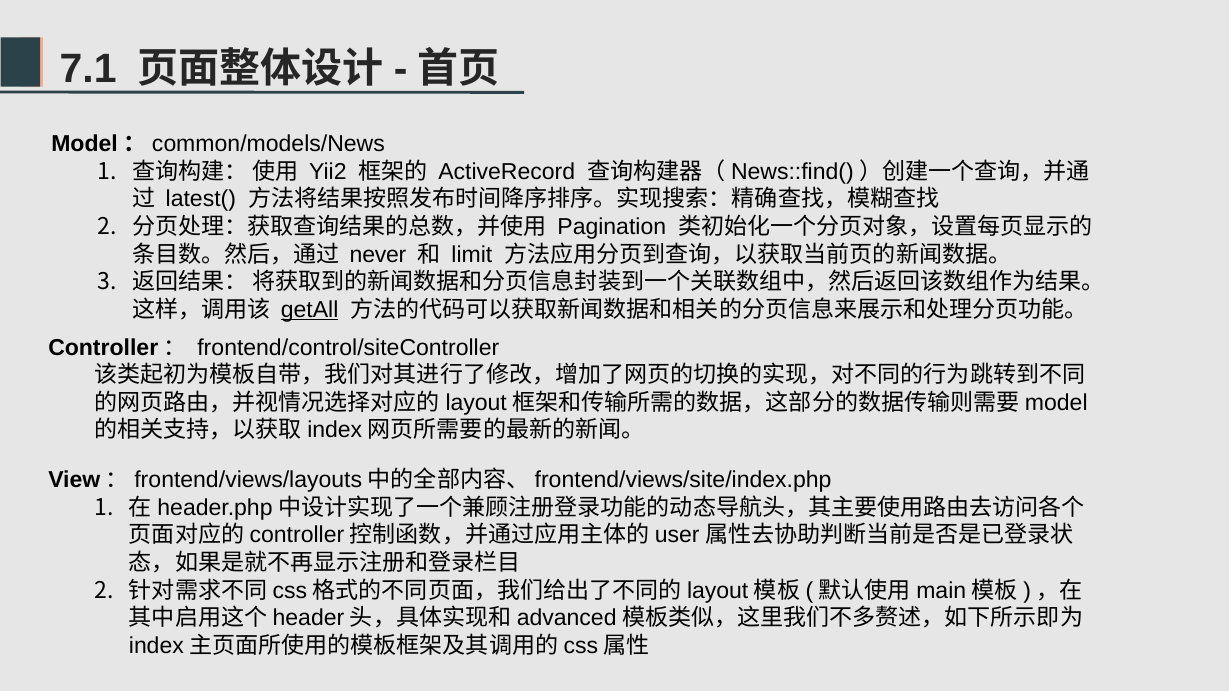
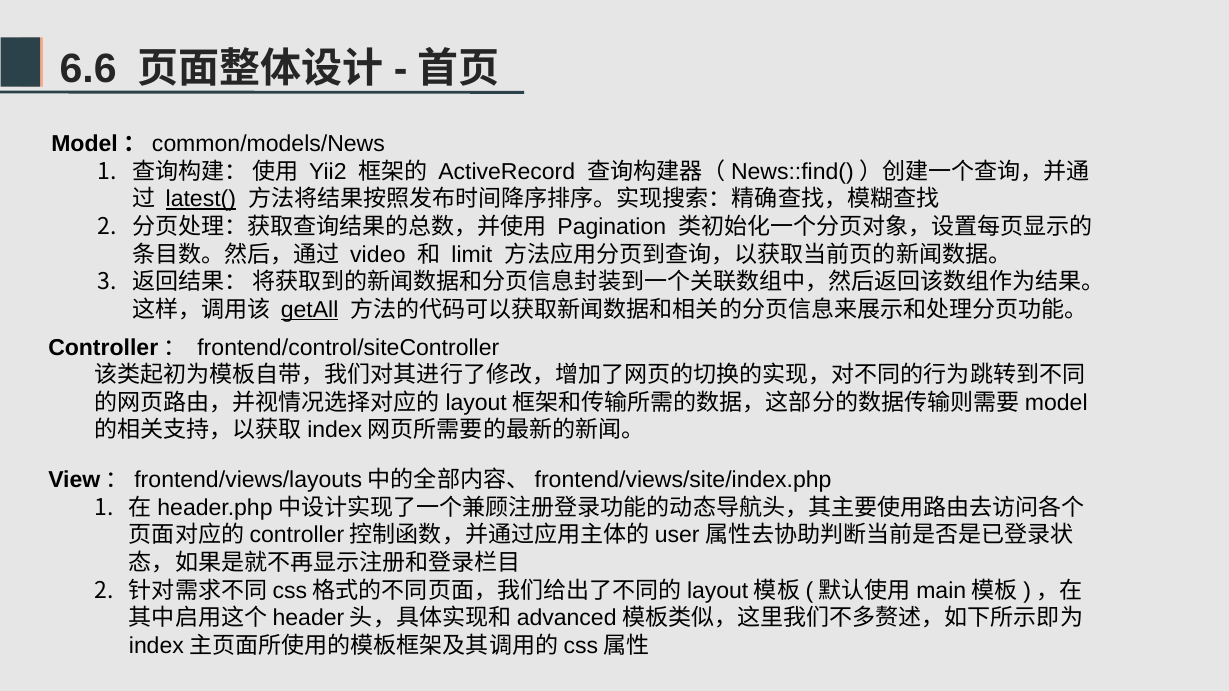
7.1: 7.1 -> 6.6 (88, 69)
latest( underline: none -> present (201, 199)
never: never -> video (378, 255)
